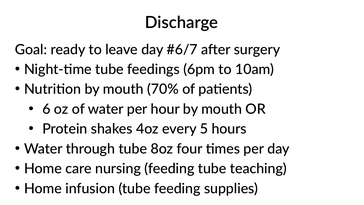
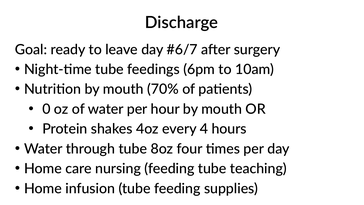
6: 6 -> 0 (46, 109)
5: 5 -> 4 (204, 129)
